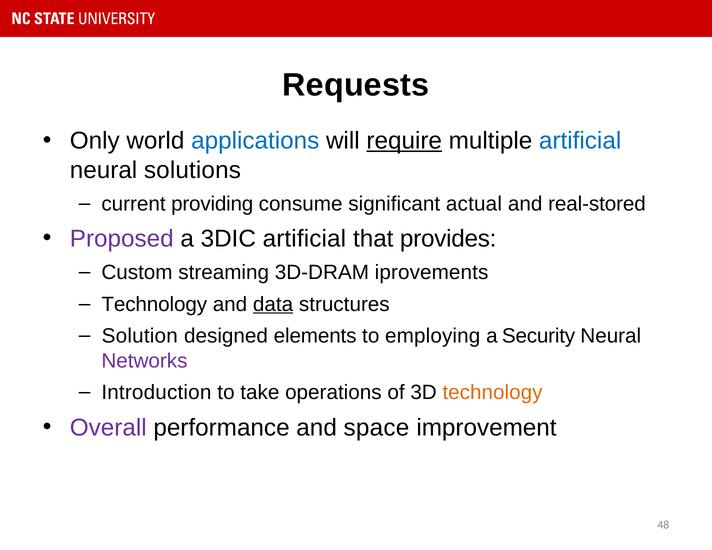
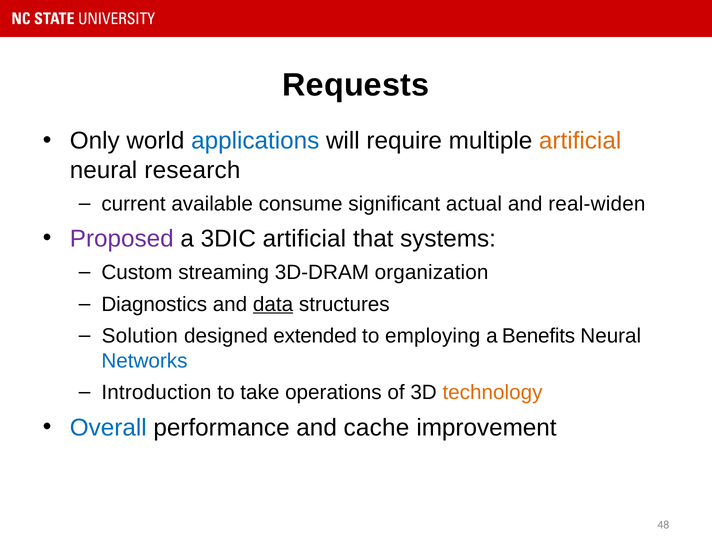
require underline: present -> none (404, 141)
artificial colour: blue -> orange (580, 141)
solutions: solutions -> research (192, 170)
providing: providing -> available (212, 204)
real-stored: real-stored -> real-widen (597, 204)
provides: provides -> systems (448, 239)
iprovements: iprovements -> organization (432, 273)
Technology: Technology -> Diagnostics (154, 304)
elements: elements -> extended (315, 336)
Security: Security -> Benefits (539, 336)
Networks colour: purple -> blue (144, 361)
Overall colour: purple -> blue (108, 428)
space: space -> cache (376, 428)
